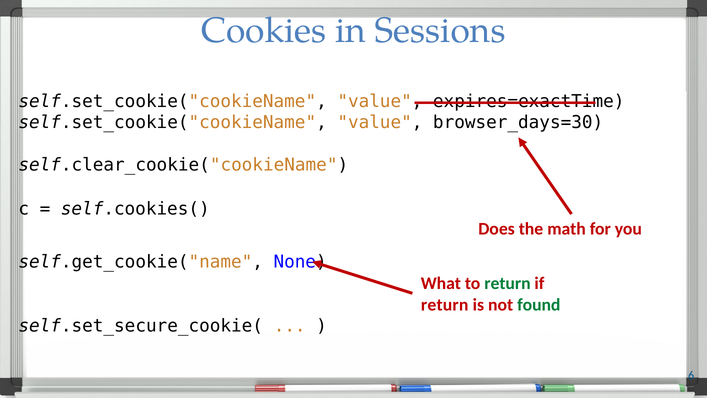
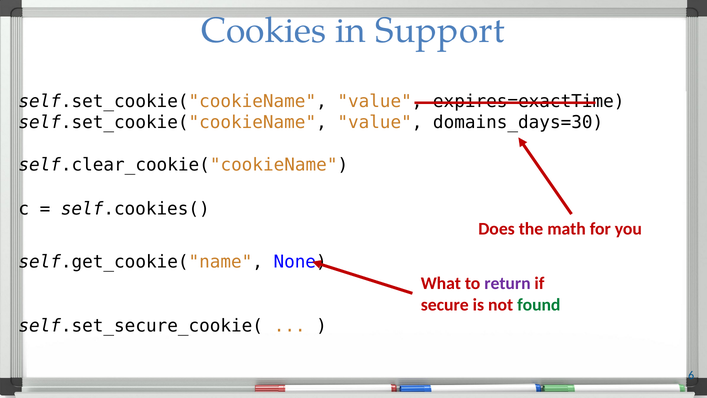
Sessions: Sessions -> Support (440, 30)
browser_days=30: browser_days=30 -> domains_days=30 (518, 123)
return colour: green -> purple (507, 283)
return: return -> secure (445, 305)
